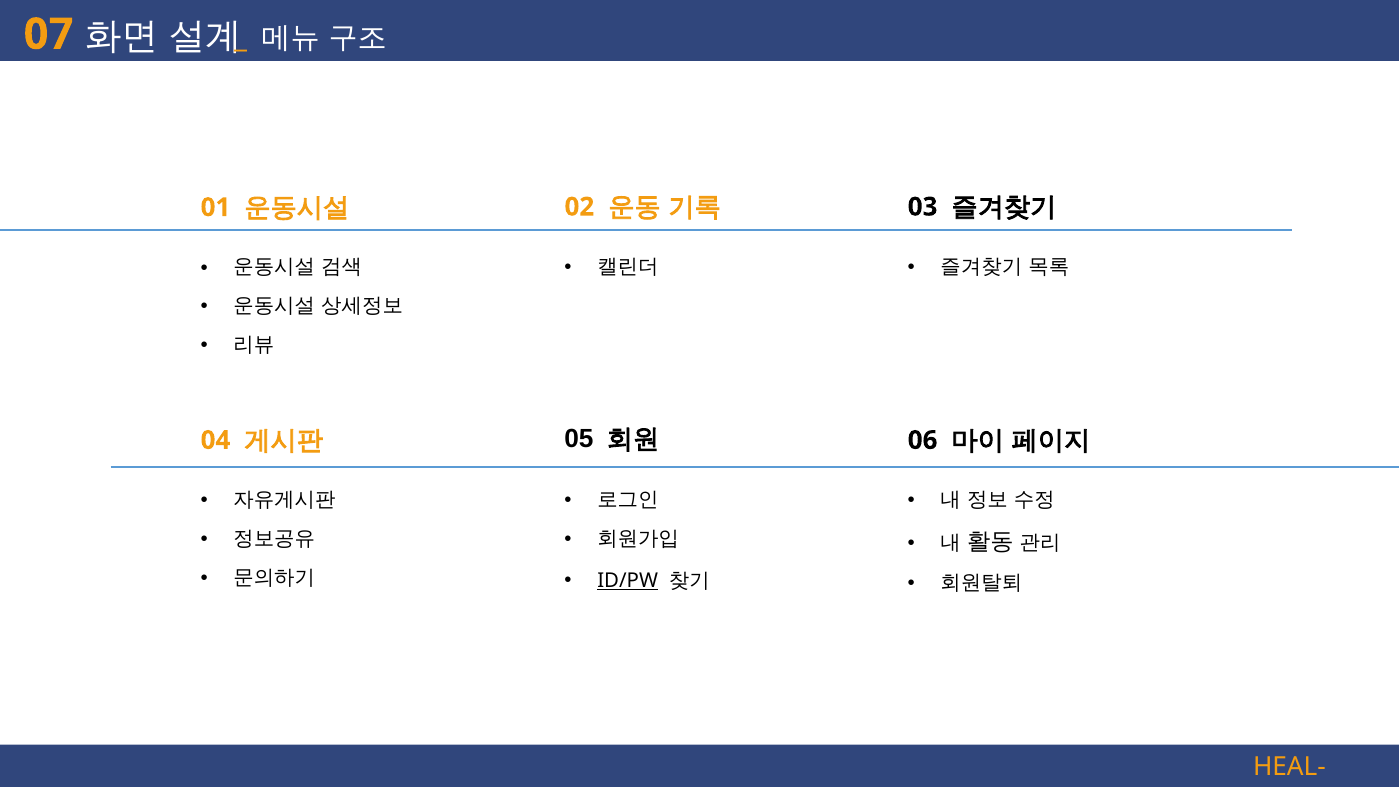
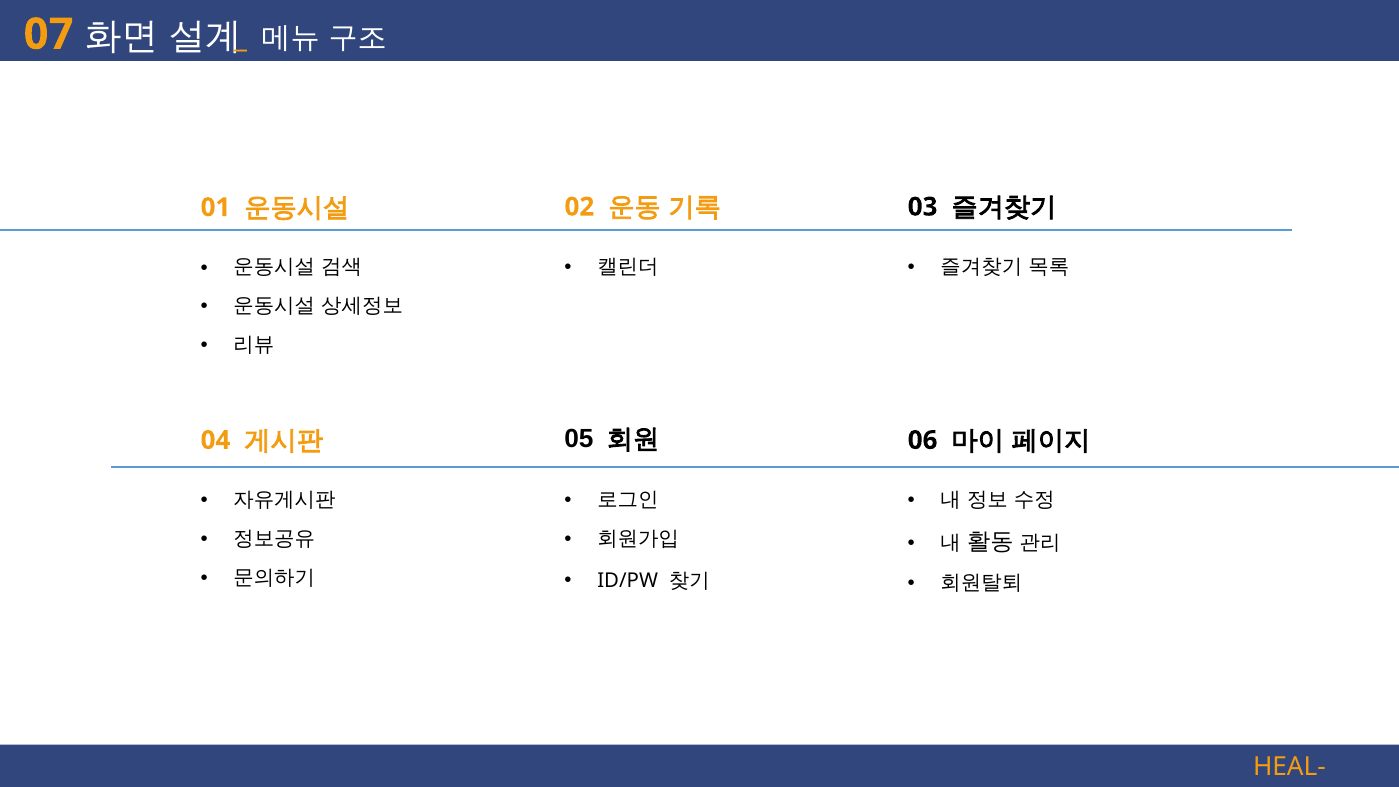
ID/PW underline: present -> none (628, 581)
